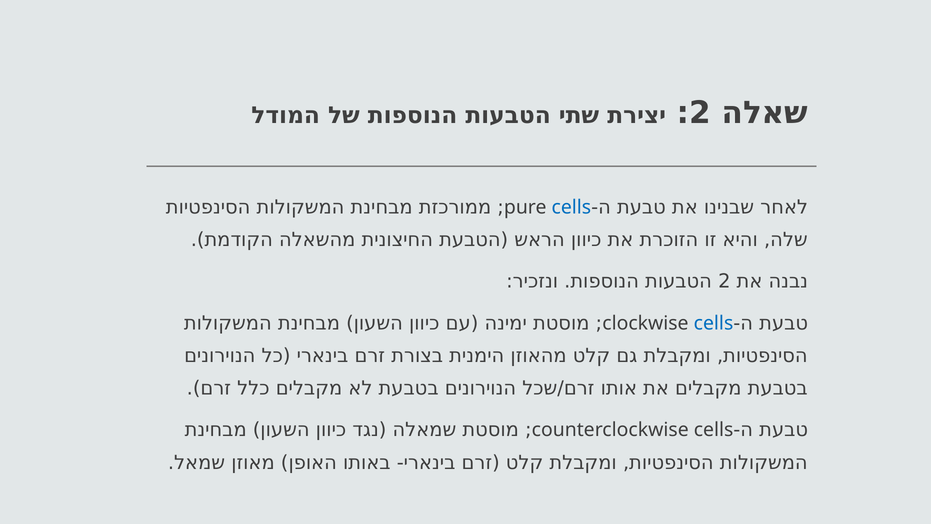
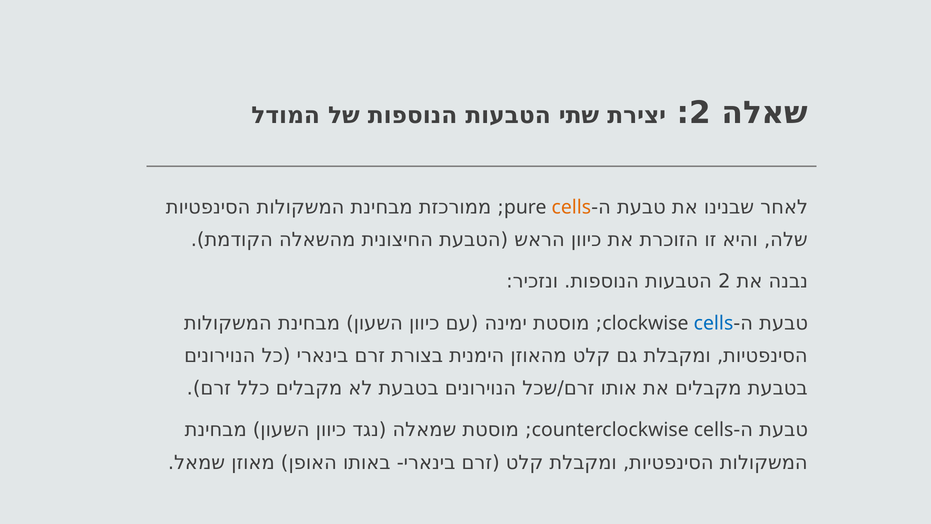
cells colour: blue -> orange (571, 207)
